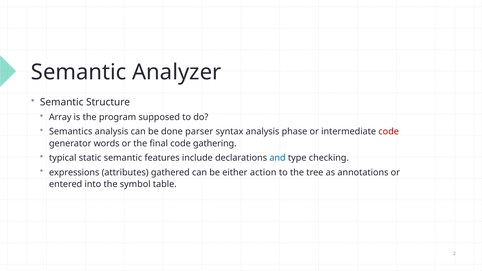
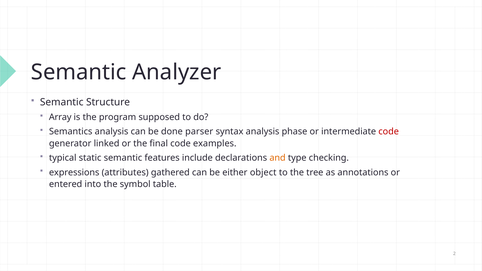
words: words -> linked (107, 144)
gathering: gathering -> examples (215, 144)
and colour: blue -> orange (278, 158)
action: action -> object (263, 172)
